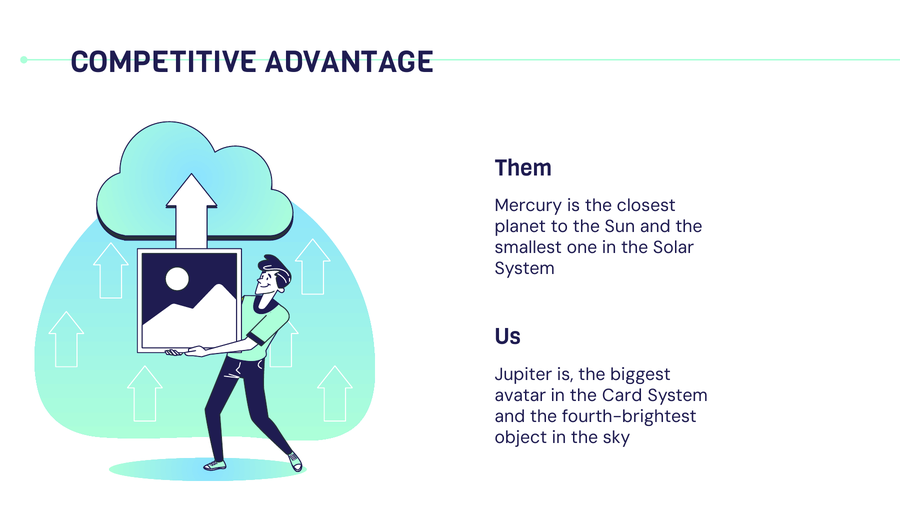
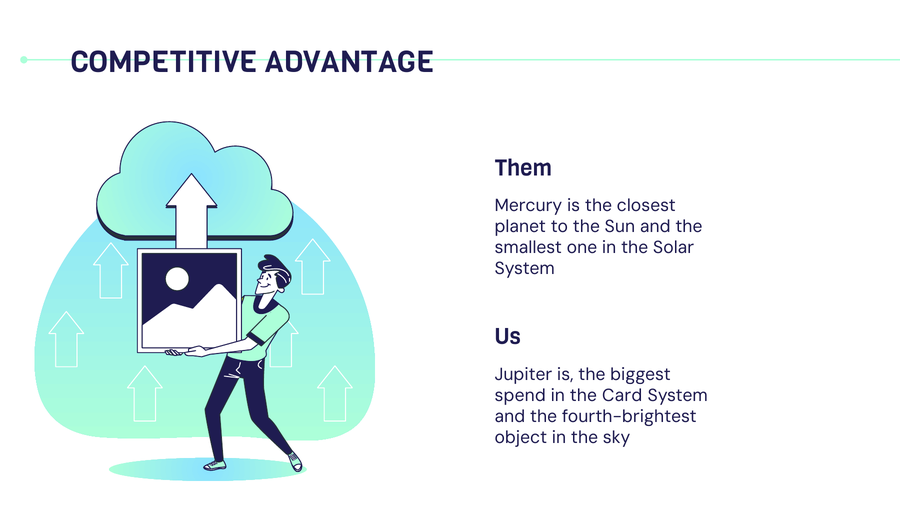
avatar: avatar -> spend (520, 396)
